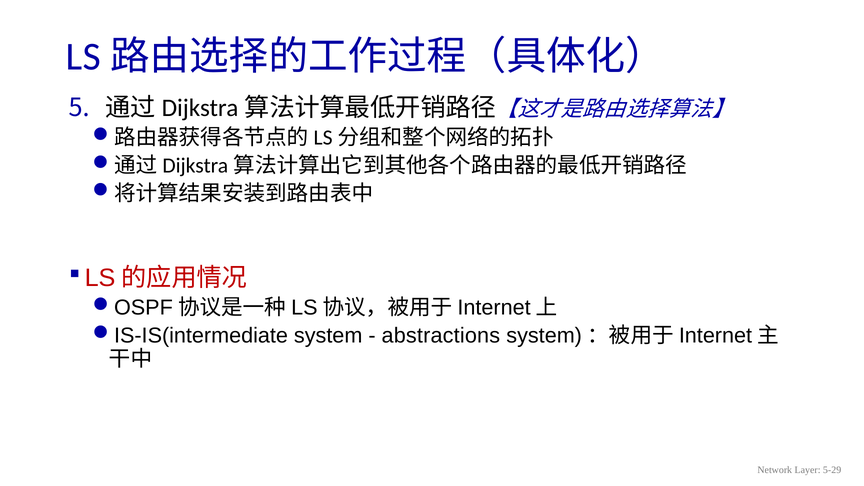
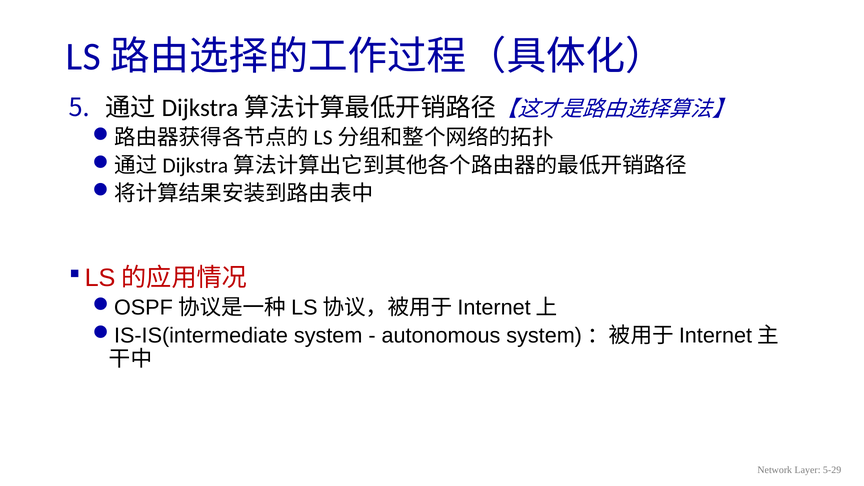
abstractions: abstractions -> autonomous (441, 336)
